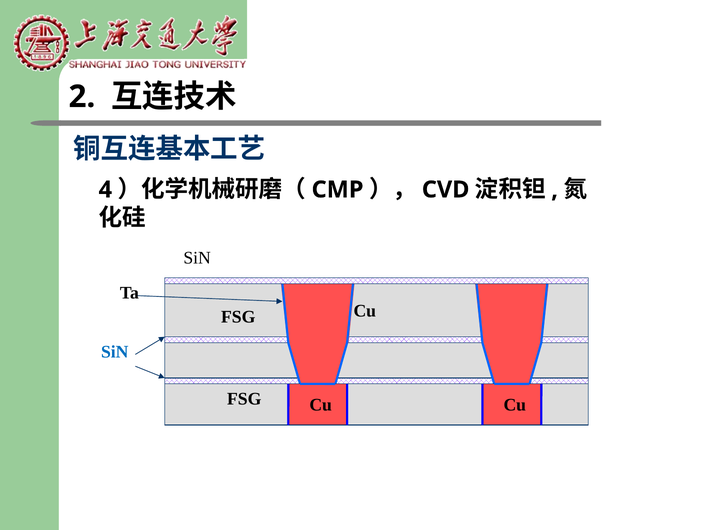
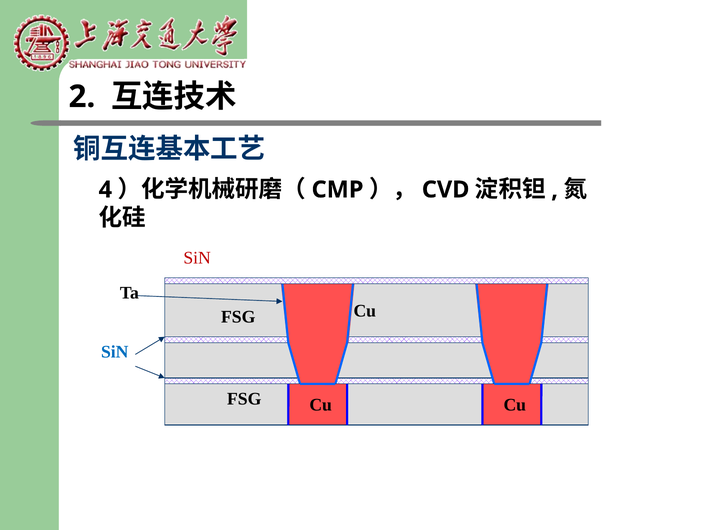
SiN colour: black -> red (197, 258)
